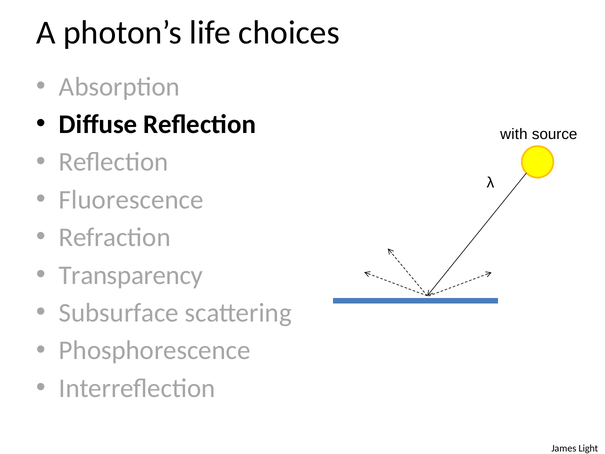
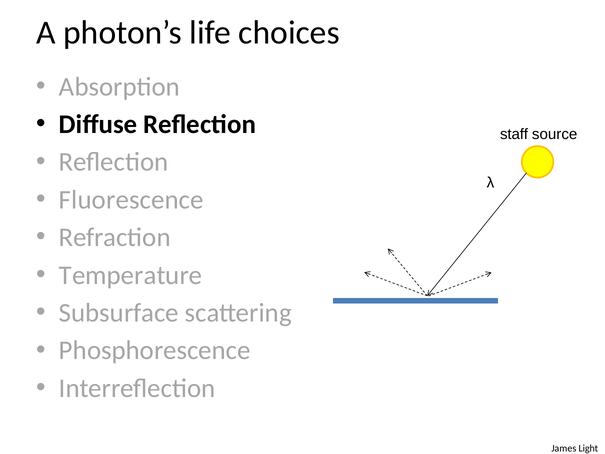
with: with -> staff (514, 134)
Transparency: Transparency -> Temperature (131, 275)
